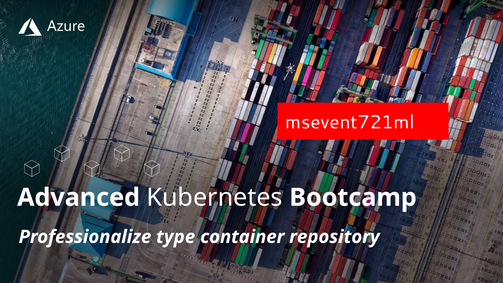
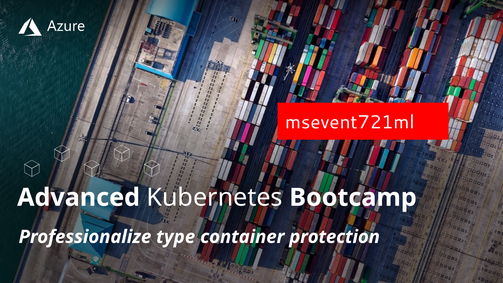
repository: repository -> protection (335, 237)
